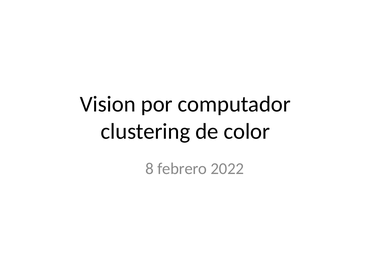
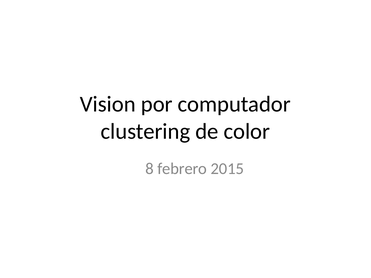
2022: 2022 -> 2015 (227, 169)
